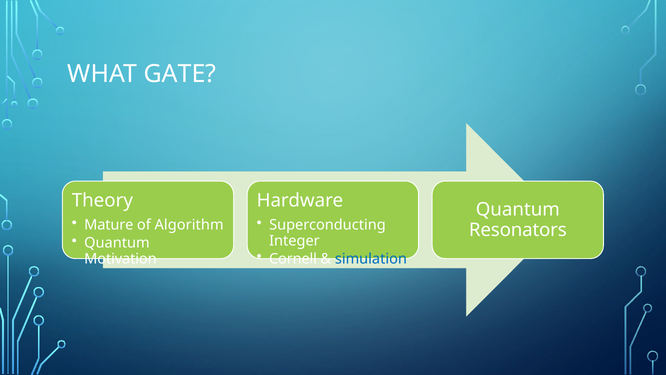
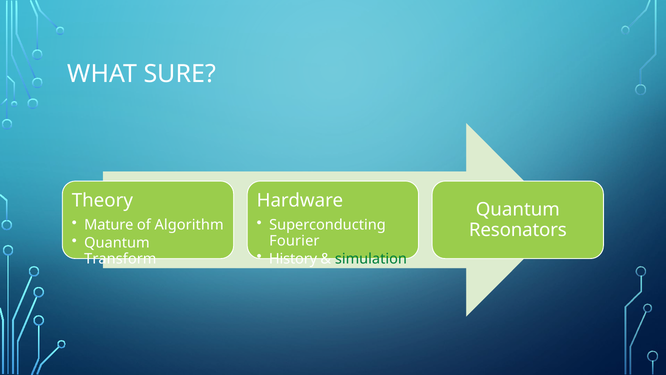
GATE: GATE -> SURE (180, 74)
Integer: Integer -> Fourier (294, 241)
Cornell: Cornell -> History (293, 259)
simulation colour: blue -> green (371, 259)
Motivation: Motivation -> Transform (120, 259)
